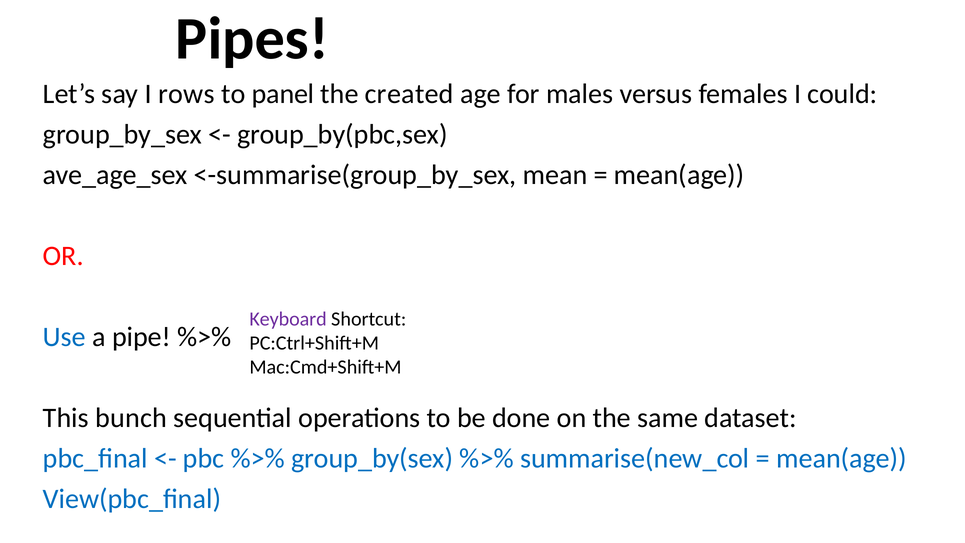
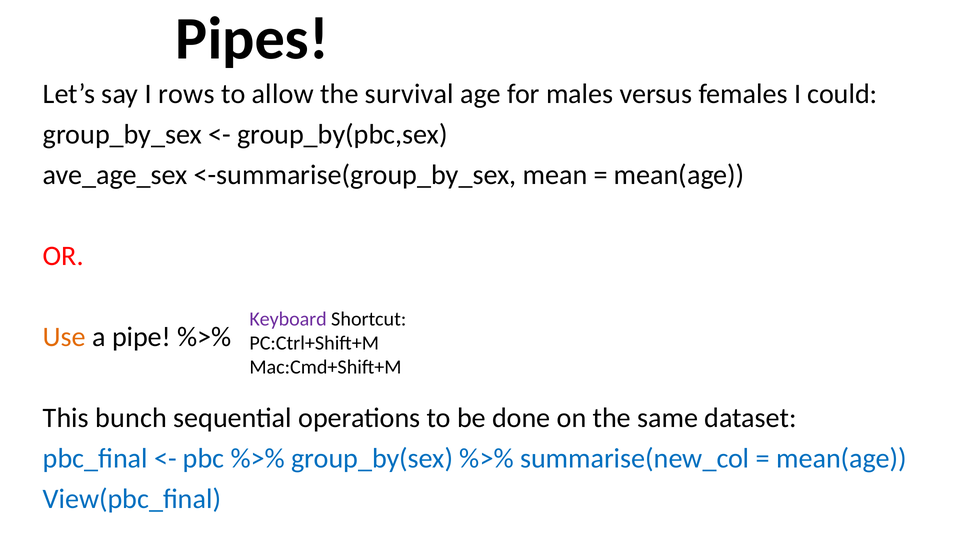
panel: panel -> allow (283, 94)
created: created -> survival (409, 94)
Use colour: blue -> orange (64, 337)
